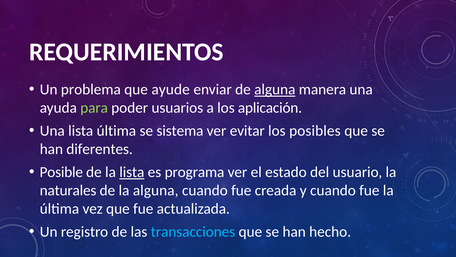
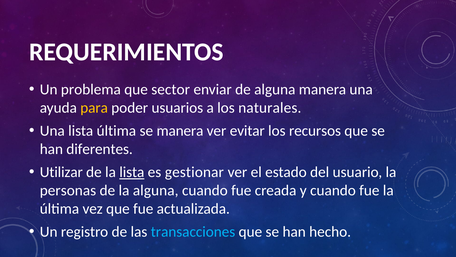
ayude: ayude -> sector (171, 89)
alguna underline: present -> none (275, 89)
para colour: light green -> yellow (94, 108)
aplicación: aplicación -> naturales (270, 108)
se sistema: sistema -> manera (180, 131)
posibles: posibles -> recursos (315, 131)
Posible: Posible -> Utilizar (61, 172)
programa: programa -> gestionar (194, 172)
naturales: naturales -> personas (68, 190)
